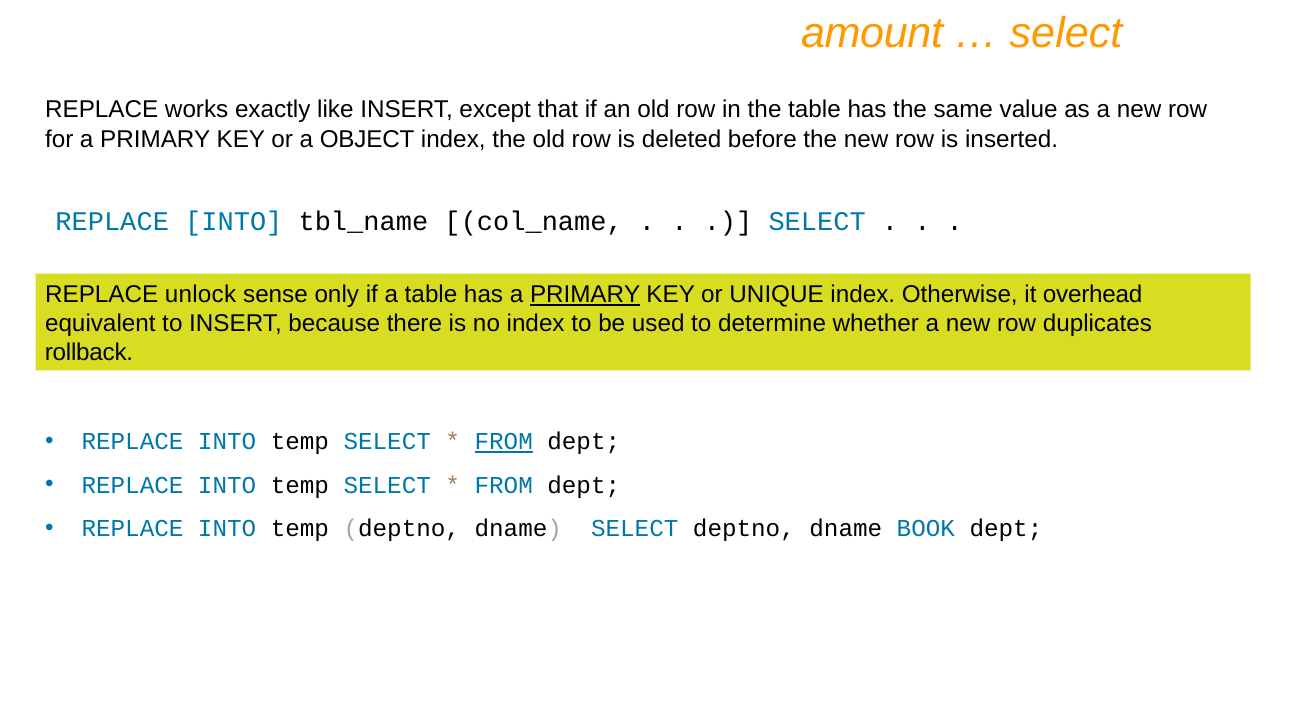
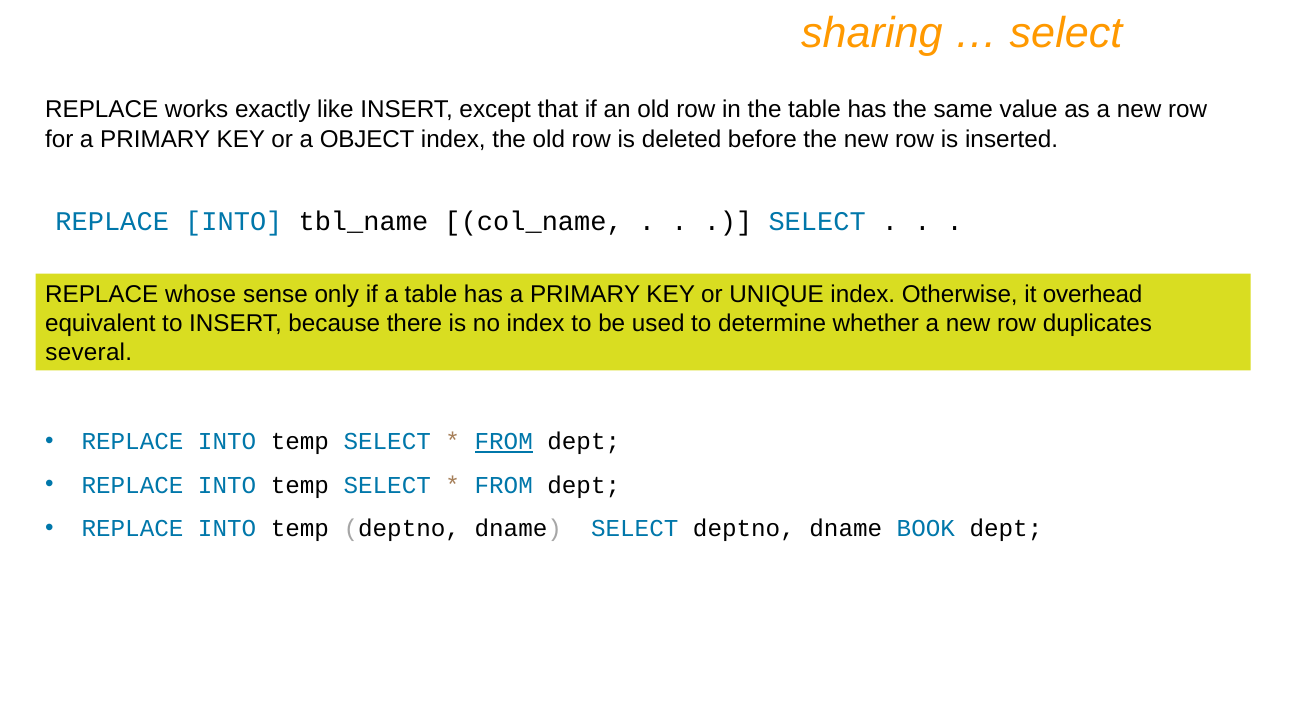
amount: amount -> sharing (872, 34)
unlock: unlock -> whose (201, 295)
PRIMARY underline: present -> none (585, 295)
rollback: rollback -> several (89, 353)
